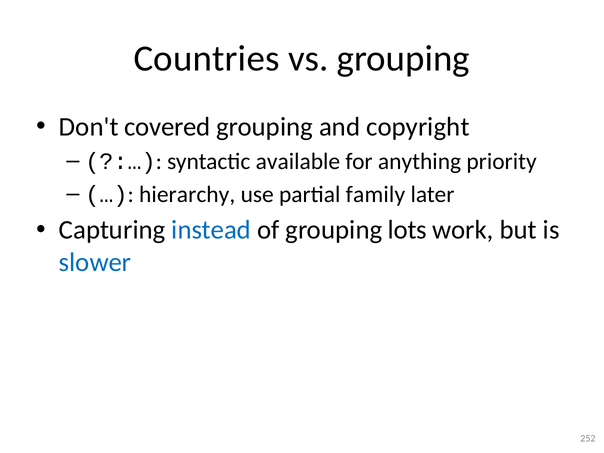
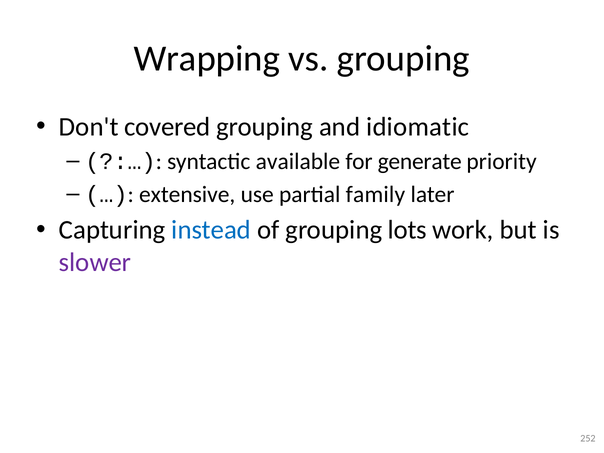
Countries: Countries -> Wrapping (207, 58)
copyright: copyright -> idiomatic (418, 127)
anything: anything -> generate (420, 161)
hierarchy: hierarchy -> extensive (187, 194)
slower colour: blue -> purple (95, 262)
